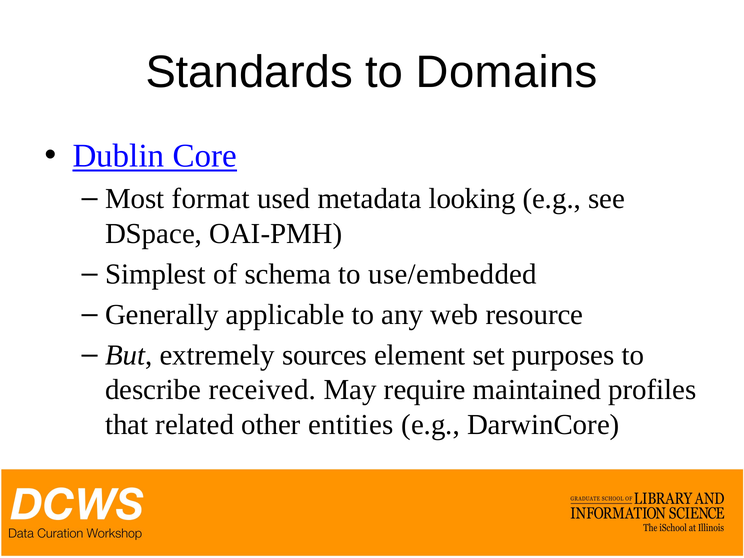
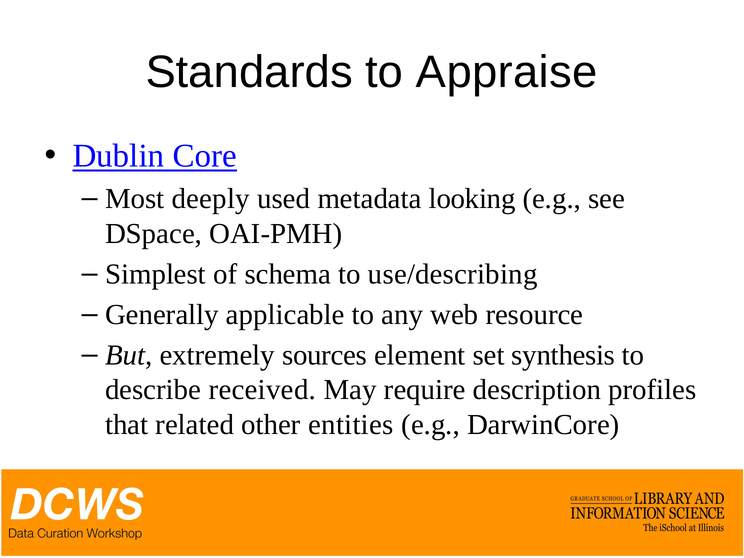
Domains: Domains -> Appraise (507, 72)
format: format -> deeply (211, 199)
use/embedded: use/embedded -> use/describing (453, 274)
purposes: purposes -> synthesis (563, 355)
maintained: maintained -> description (537, 390)
